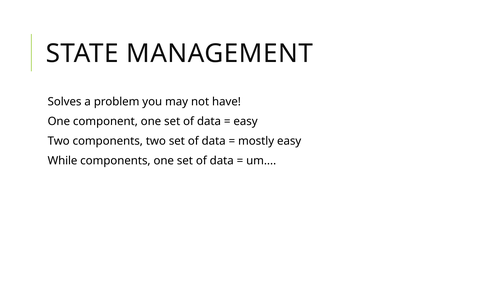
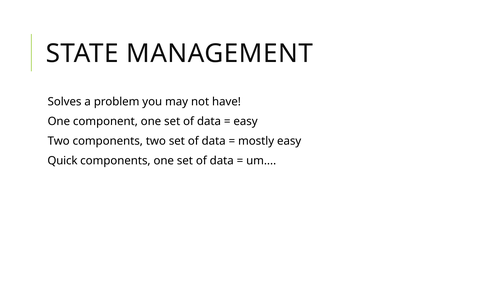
While: While -> Quick (63, 161)
